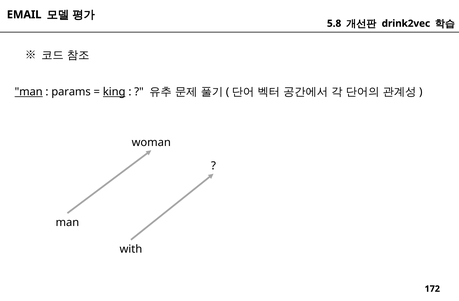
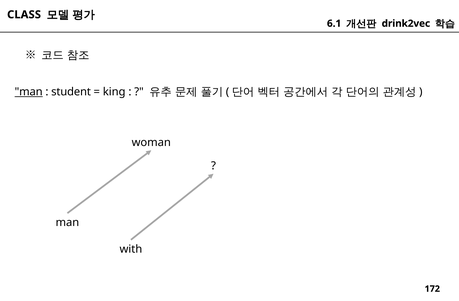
EMAIL: EMAIL -> CLASS (24, 15)
5.8: 5.8 -> 6.1 (334, 24)
params: params -> student (71, 92)
king underline: present -> none (114, 92)
